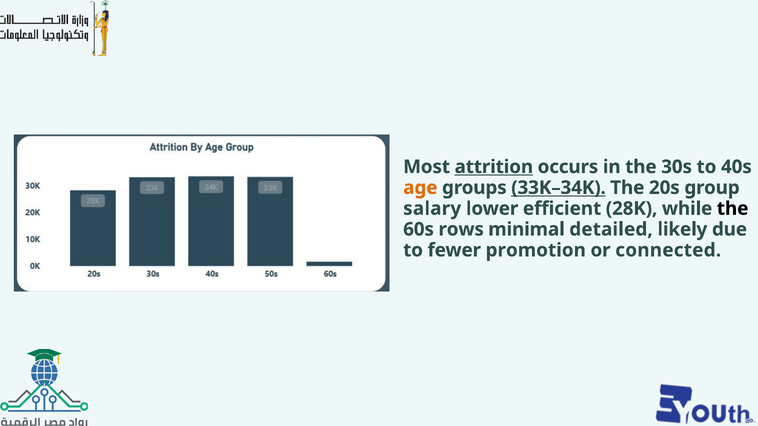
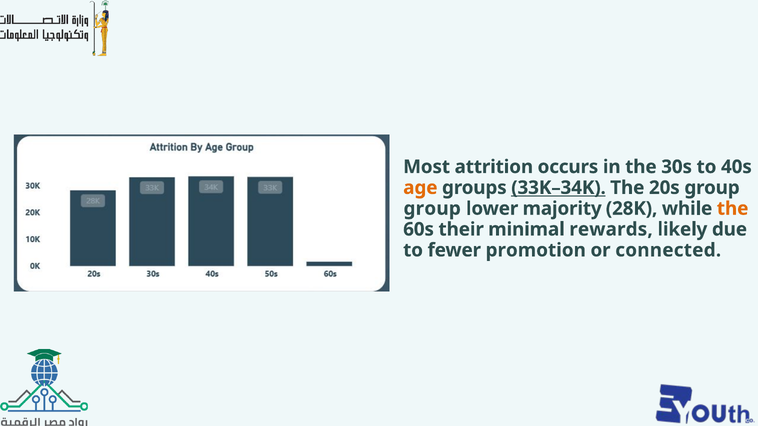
attrition underline: present -> none (494, 167)
salary: salary -> group (432, 209)
efficient: efficient -> majority (562, 209)
the colour: black -> orange (733, 209)
rows: rows -> their (461, 230)
detailed: detailed -> rewards (611, 230)
